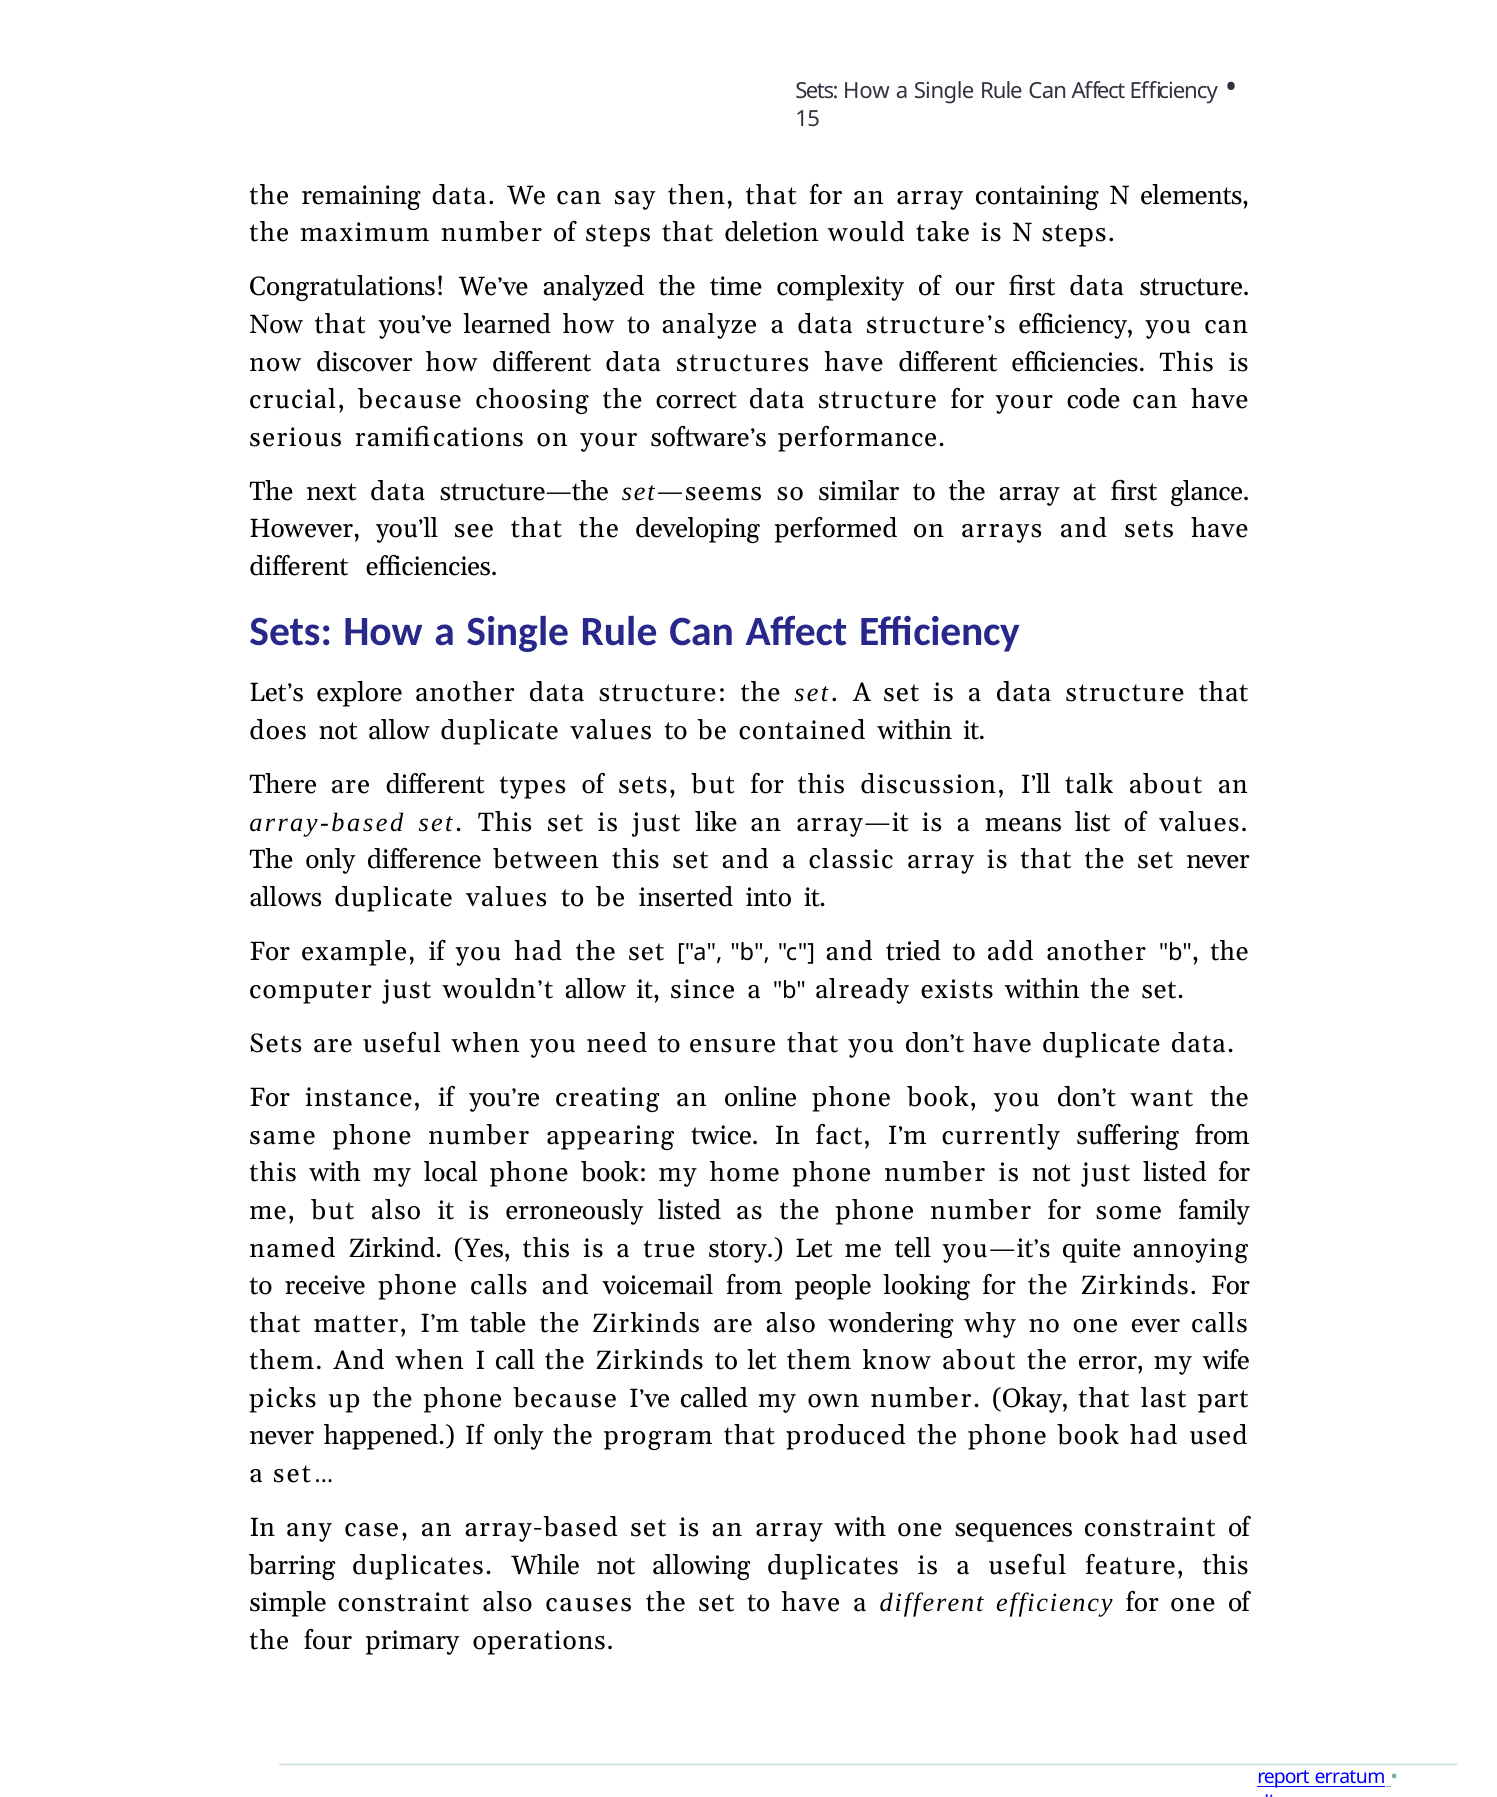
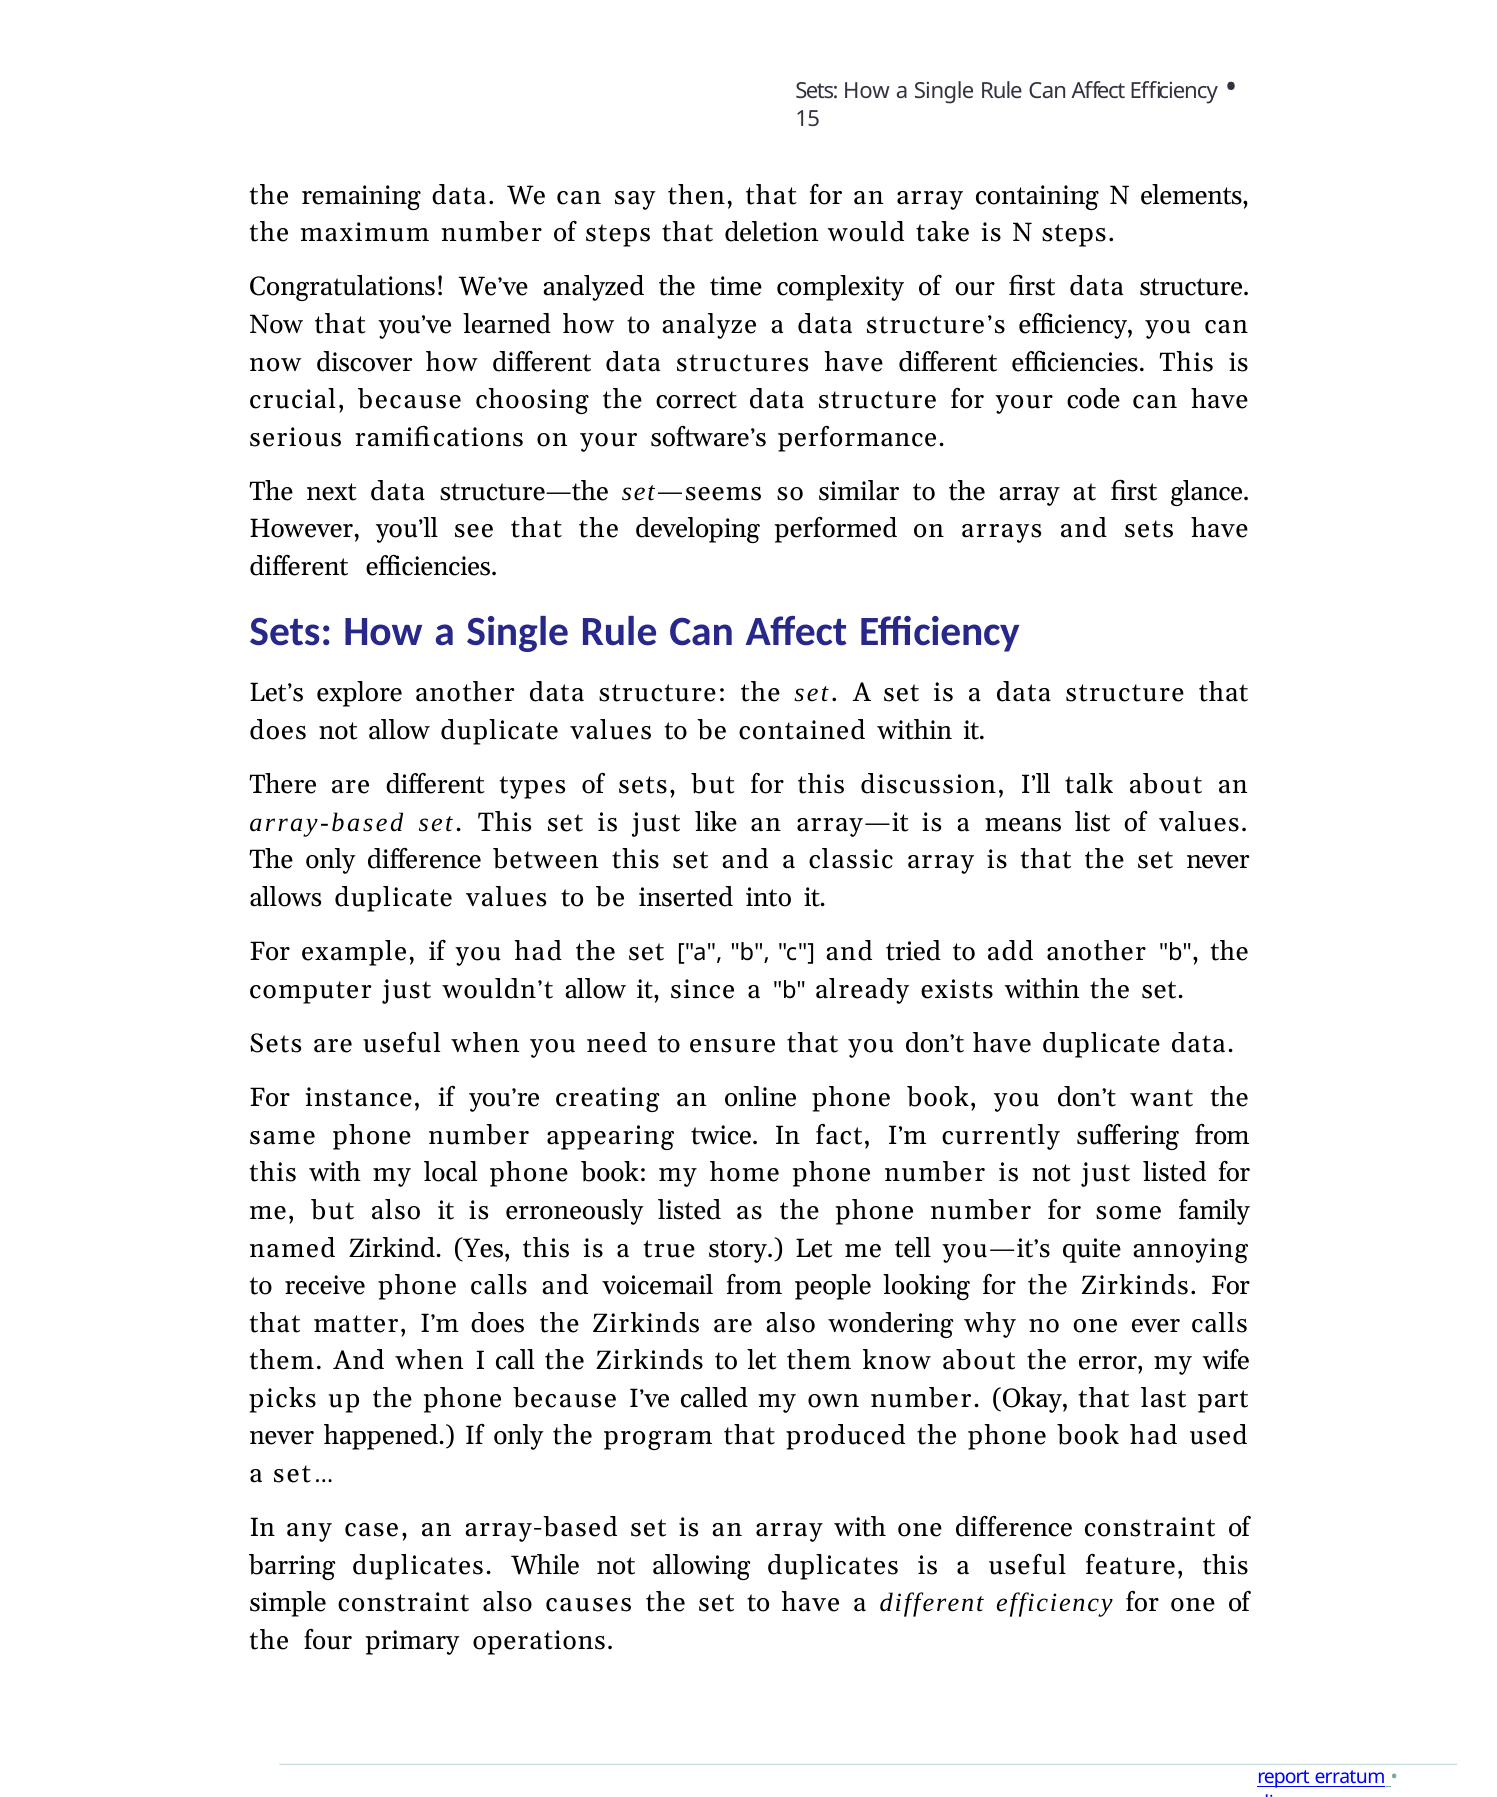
I’m table: table -> does (498, 1323)
one sequences: sequences -> difference (1014, 1528)
